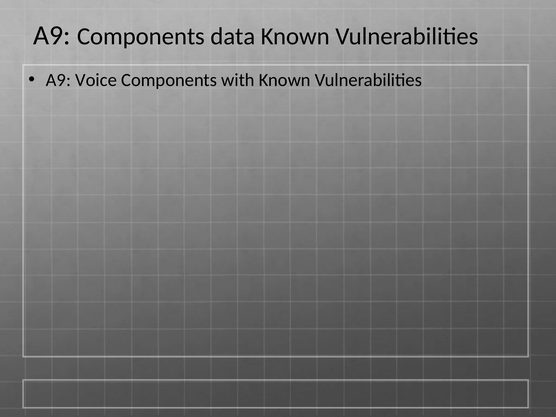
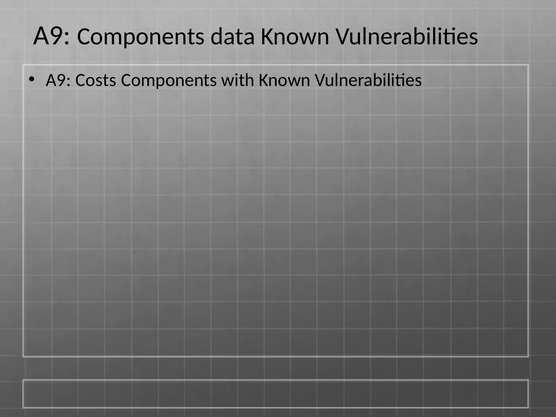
Voice: Voice -> Costs (96, 80)
